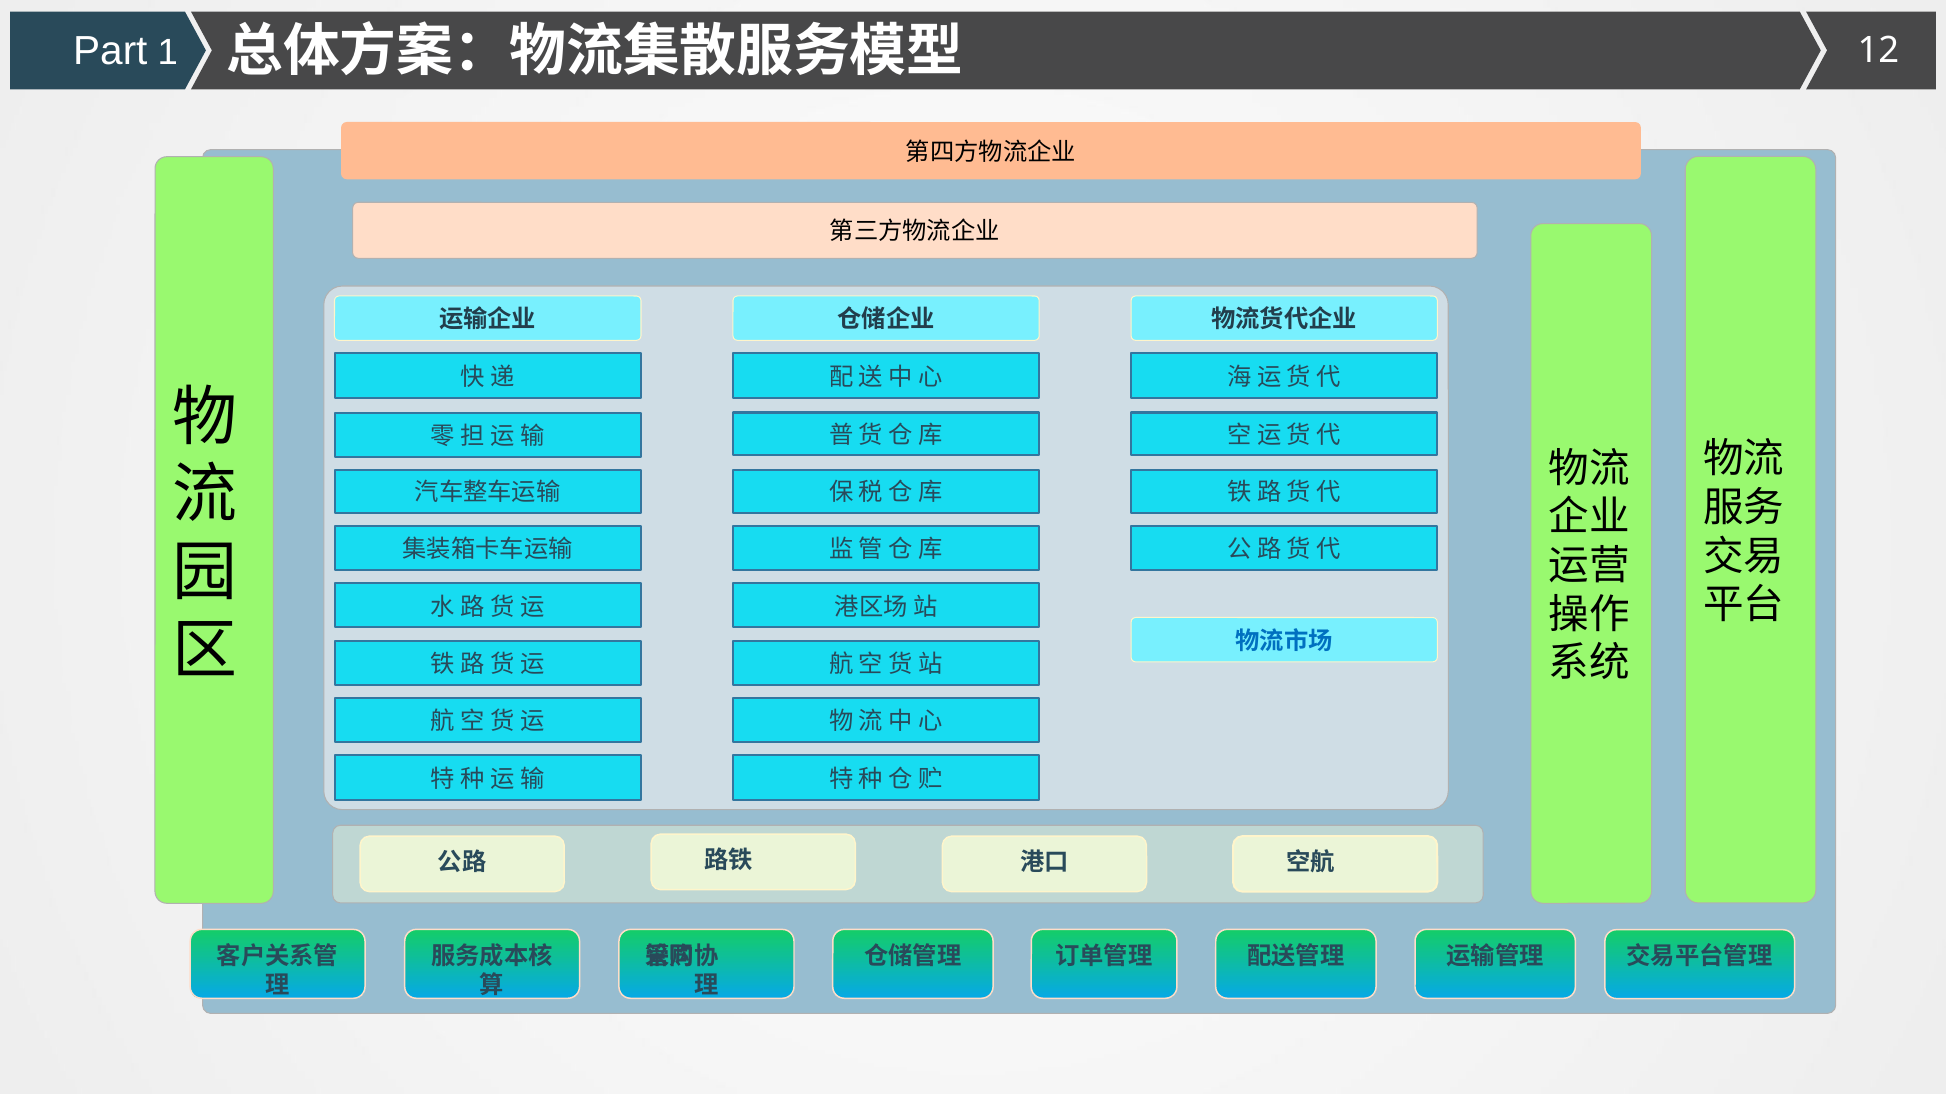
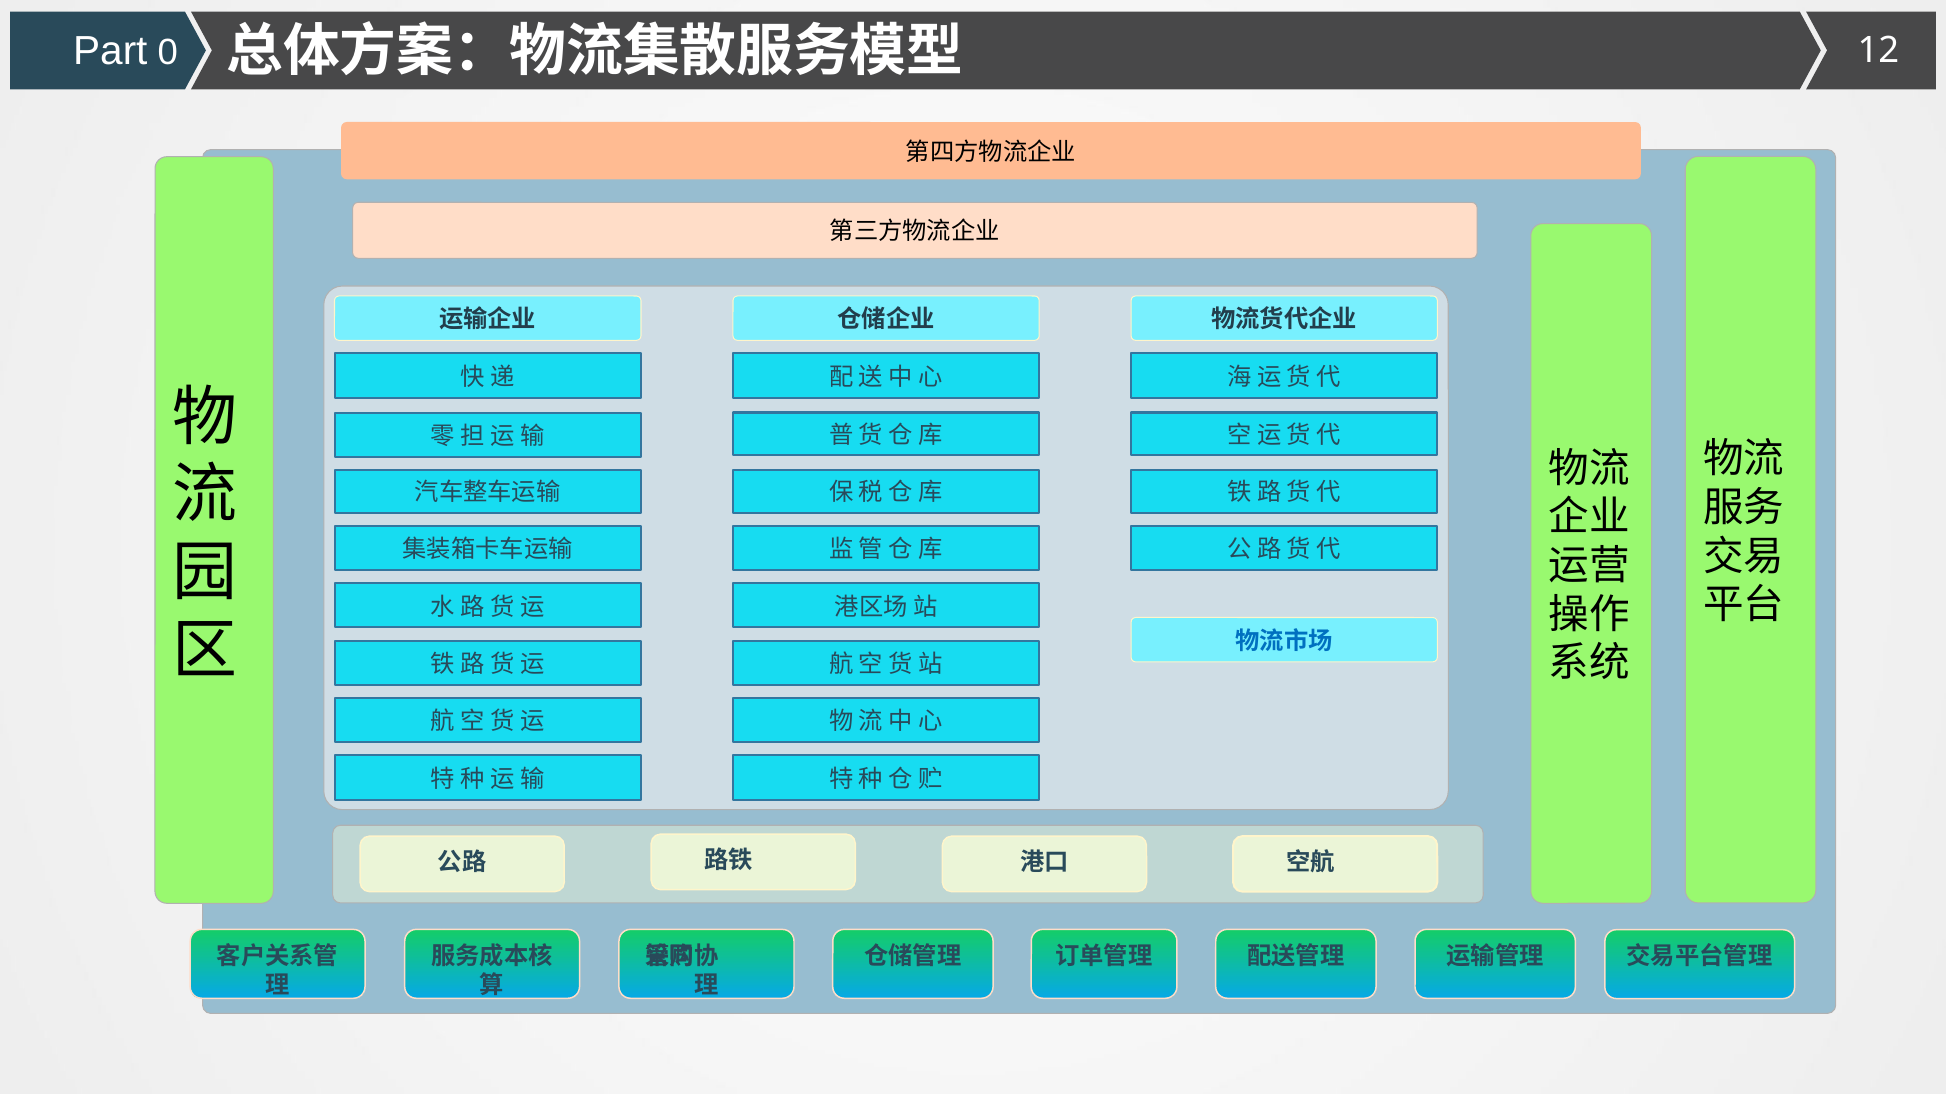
1: 1 -> 0 (168, 53)
